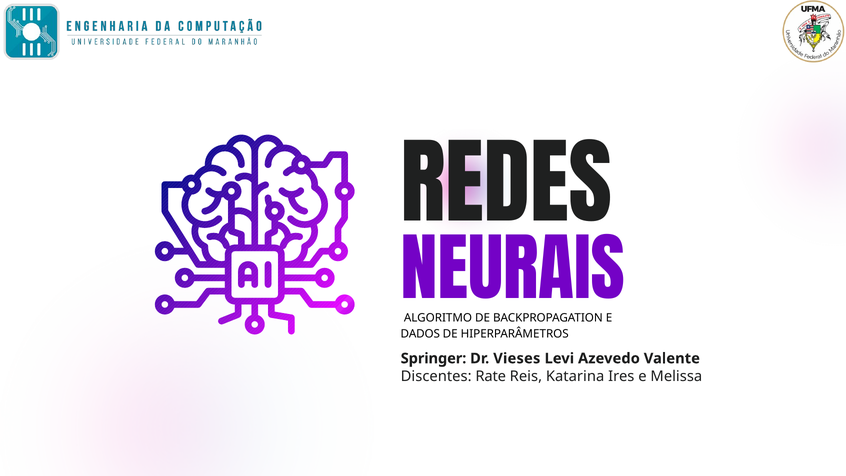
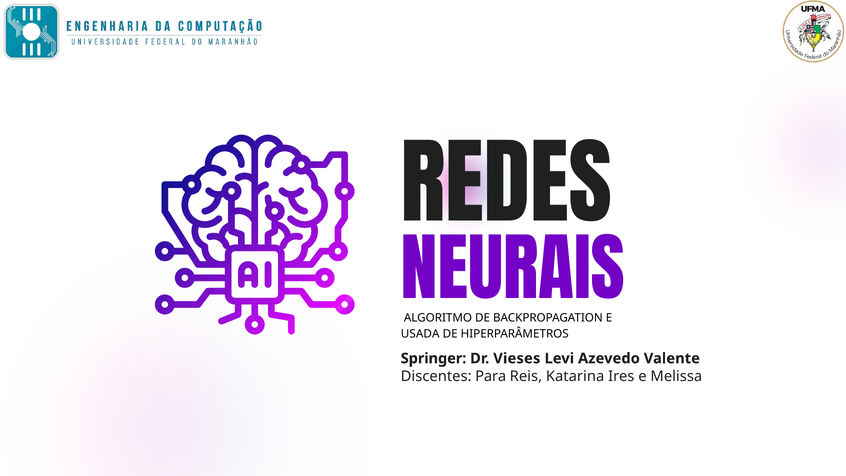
DADOS: DADOS -> USADA (420, 334)
Rate: Rate -> Para (491, 376)
